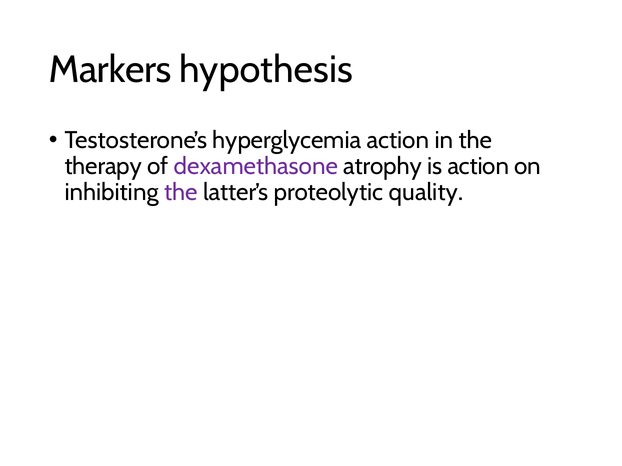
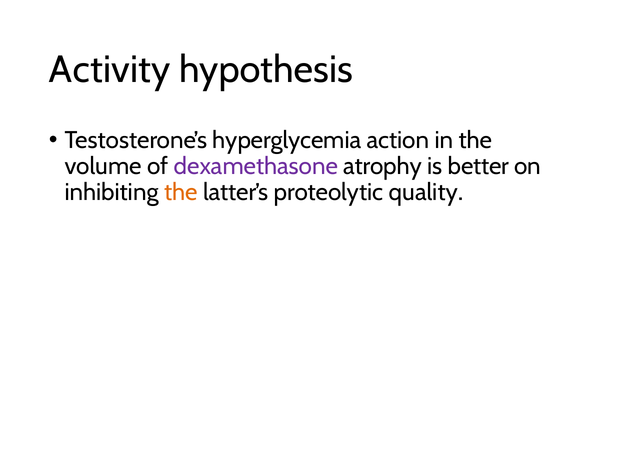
Markers: Markers -> Activity (110, 70)
therapy: therapy -> volume (103, 166)
is action: action -> better (478, 166)
the colour: purple -> orange (181, 192)
